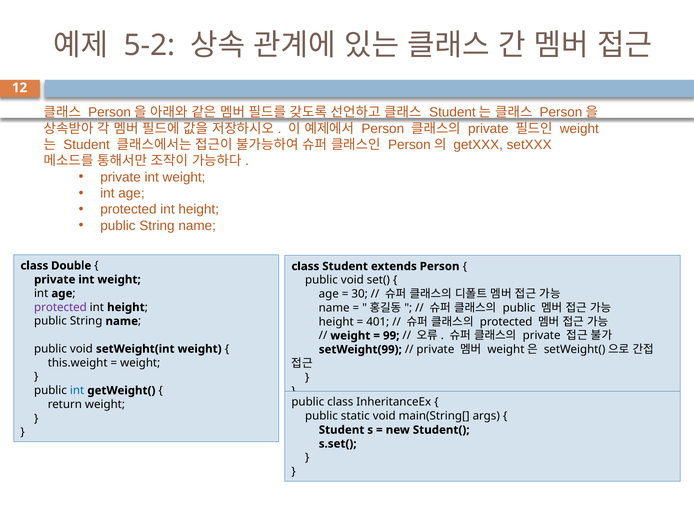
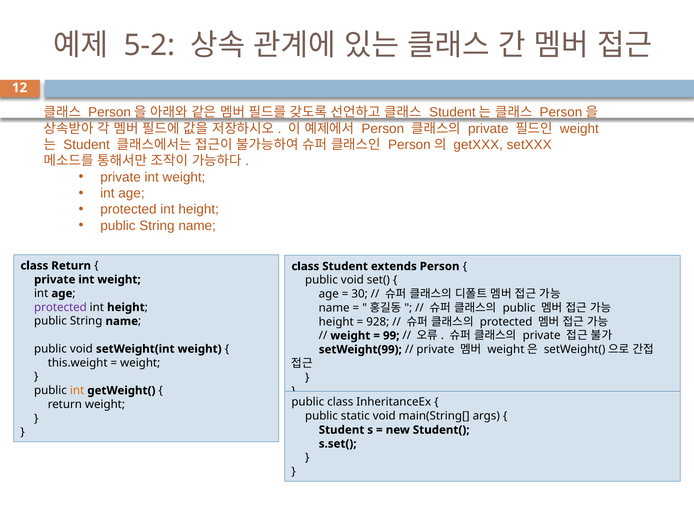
class Double: Double -> Return (71, 266)
401: 401 -> 928 (378, 322)
int colour: blue -> orange (77, 391)
